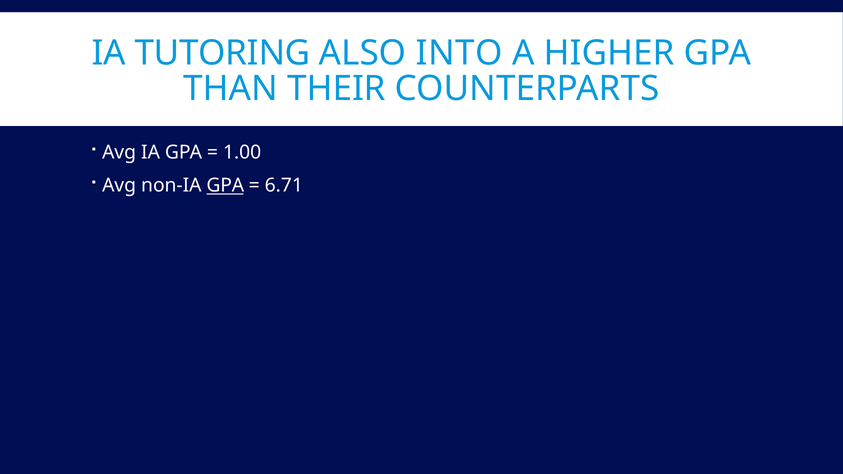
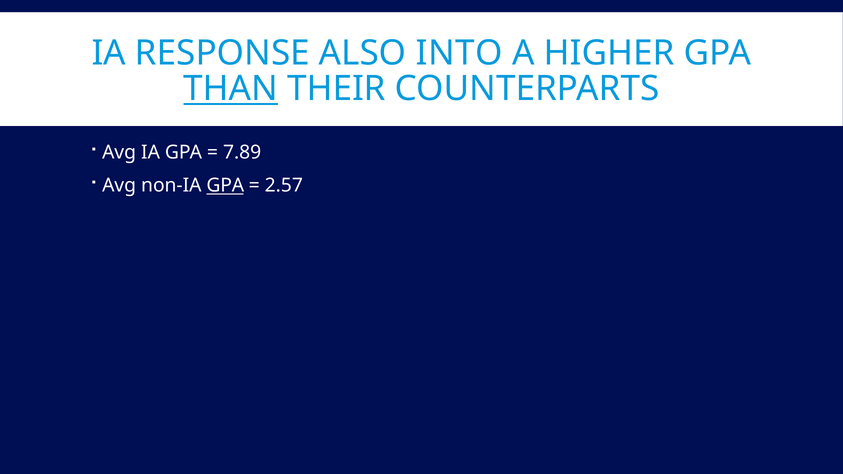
TUTORING: TUTORING -> RESPONSE (222, 53)
THAN underline: none -> present (231, 89)
1.00: 1.00 -> 7.89 (242, 153)
6.71: 6.71 -> 2.57 (284, 186)
